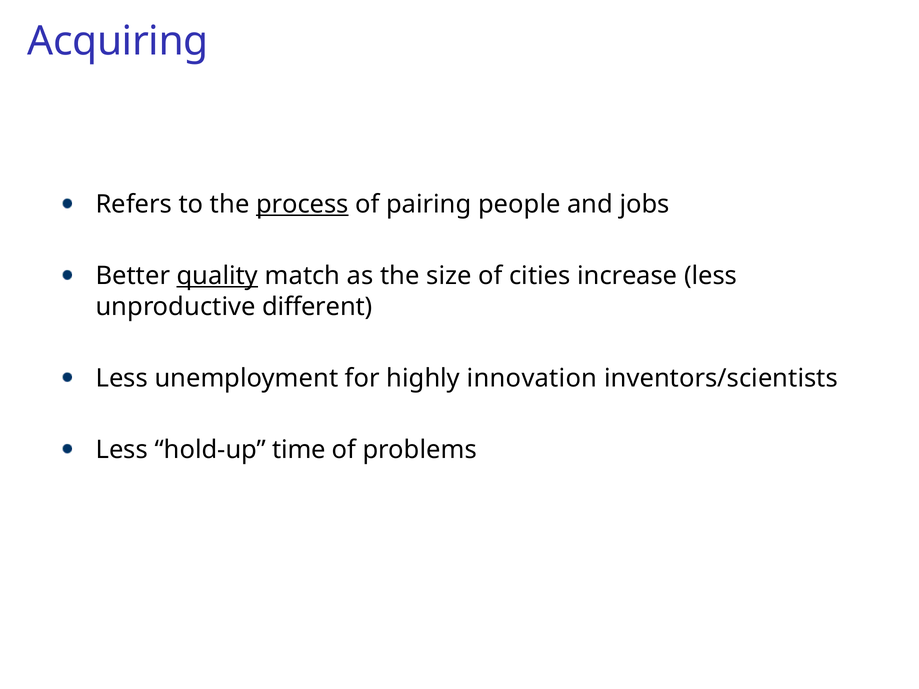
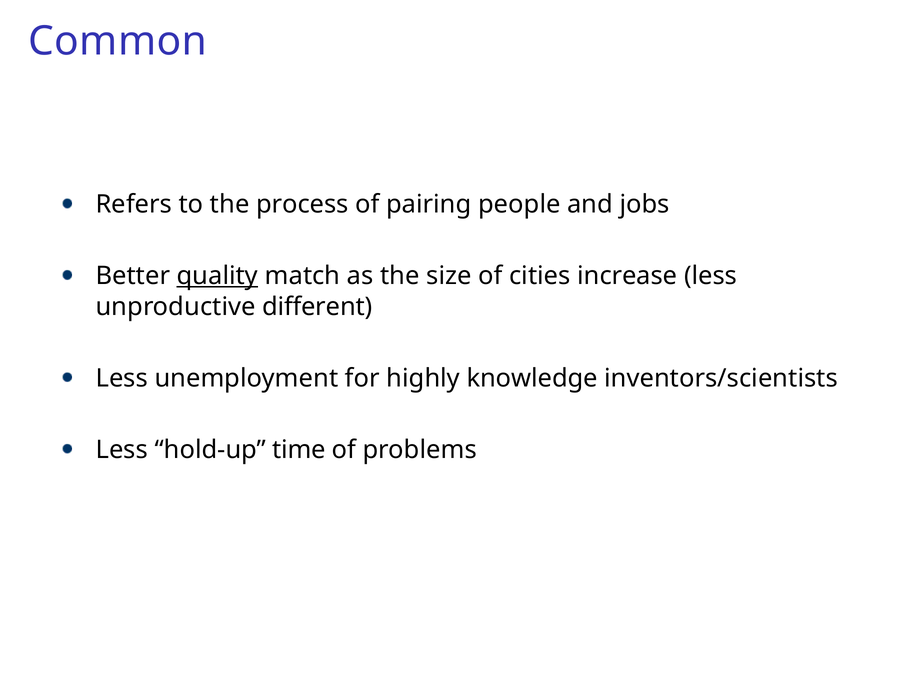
Acquiring: Acquiring -> Common (118, 41)
process underline: present -> none (302, 205)
innovation: innovation -> knowledge (532, 378)
